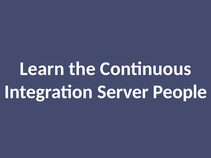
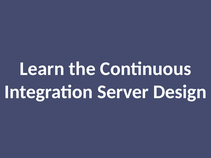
People: People -> Design (180, 92)
